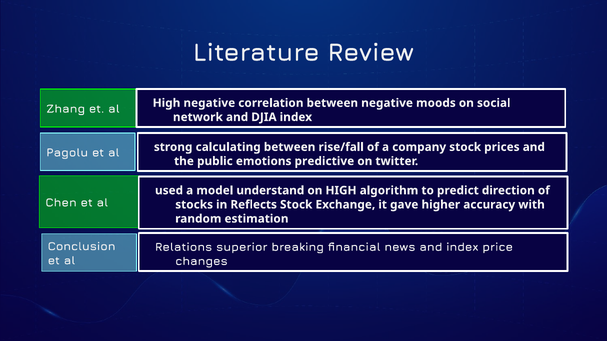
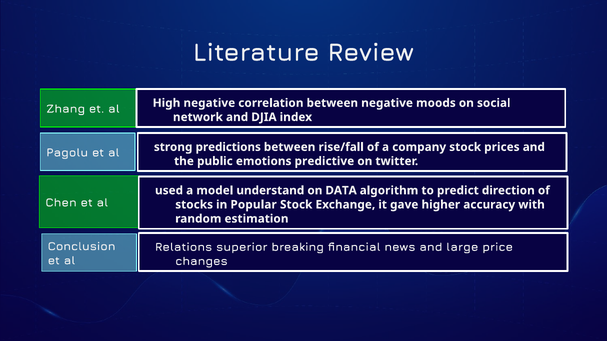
calculating: calculating -> predictions (228, 147)
on HIGH: HIGH -> DATA (341, 191)
Reflects: Reflects -> Popular (254, 205)
and index: index -> large (462, 247)
